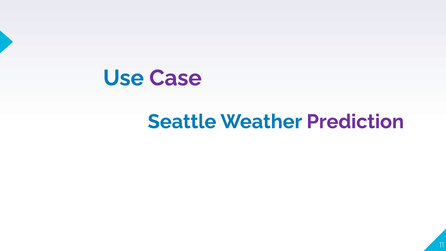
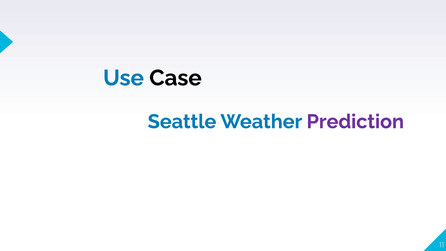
Case colour: purple -> black (175, 78)
